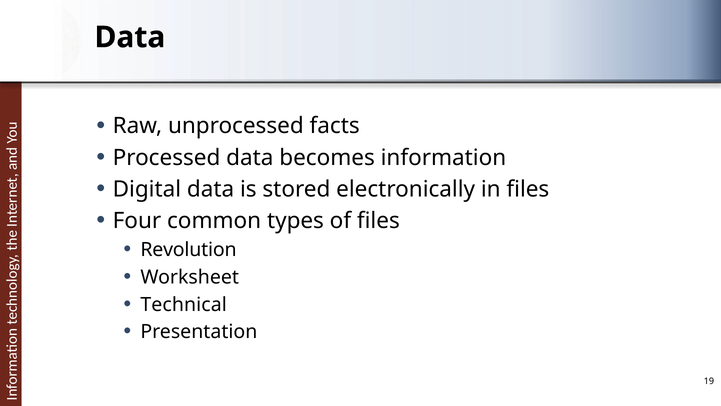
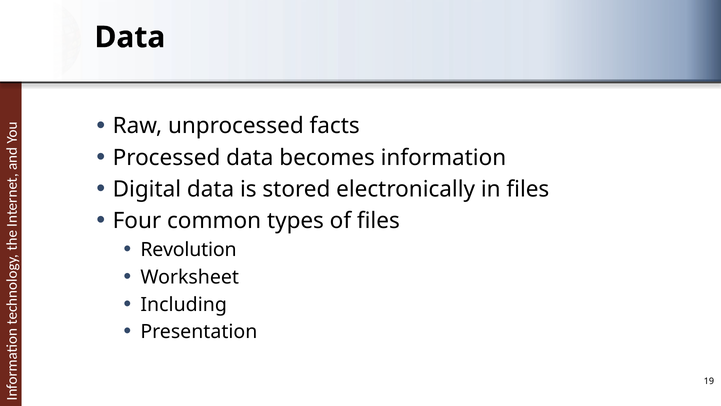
Technical: Technical -> Including (184, 304)
